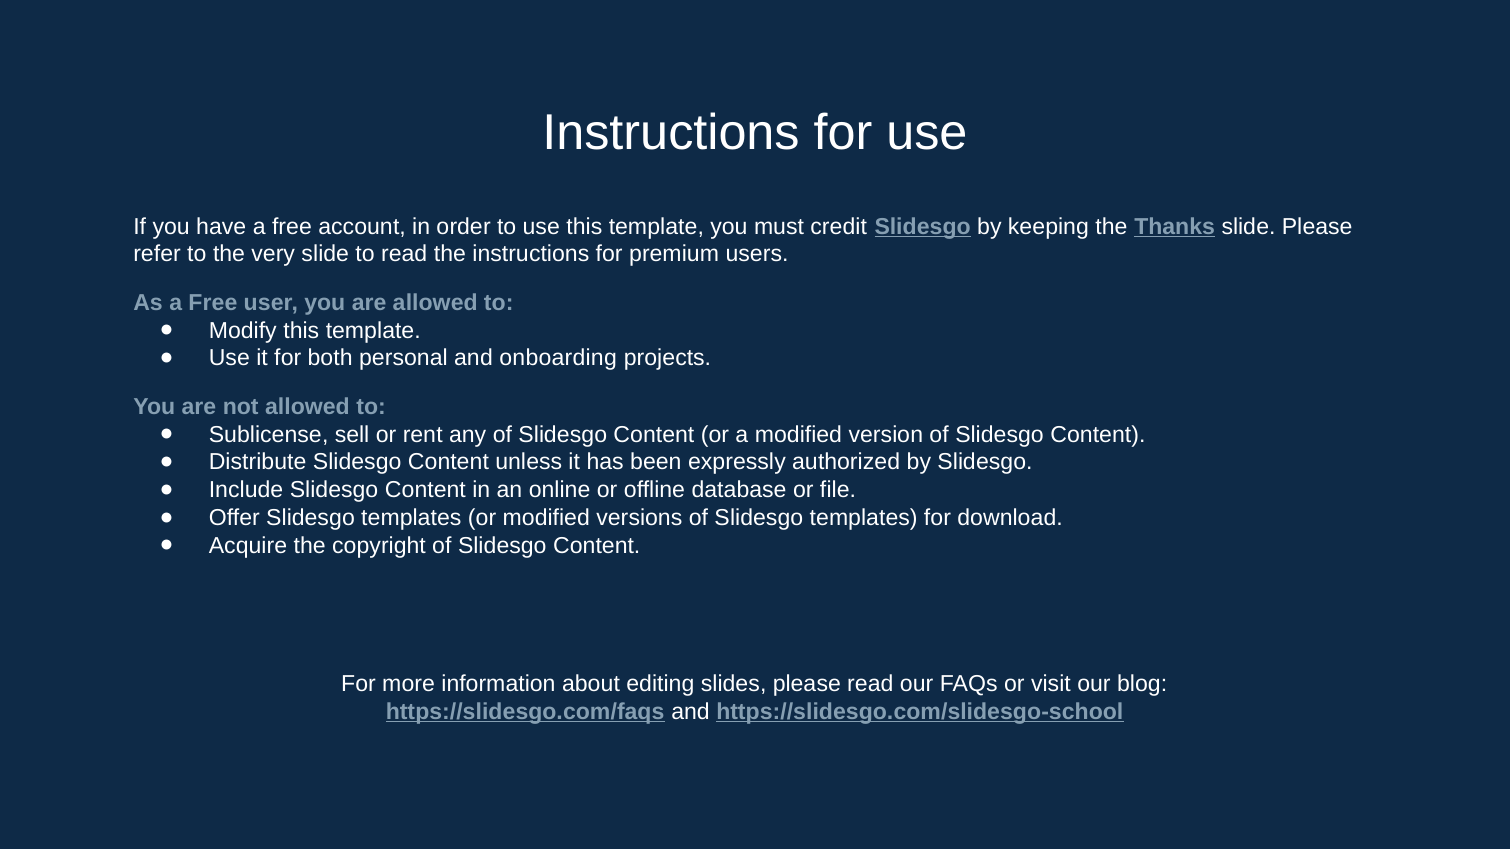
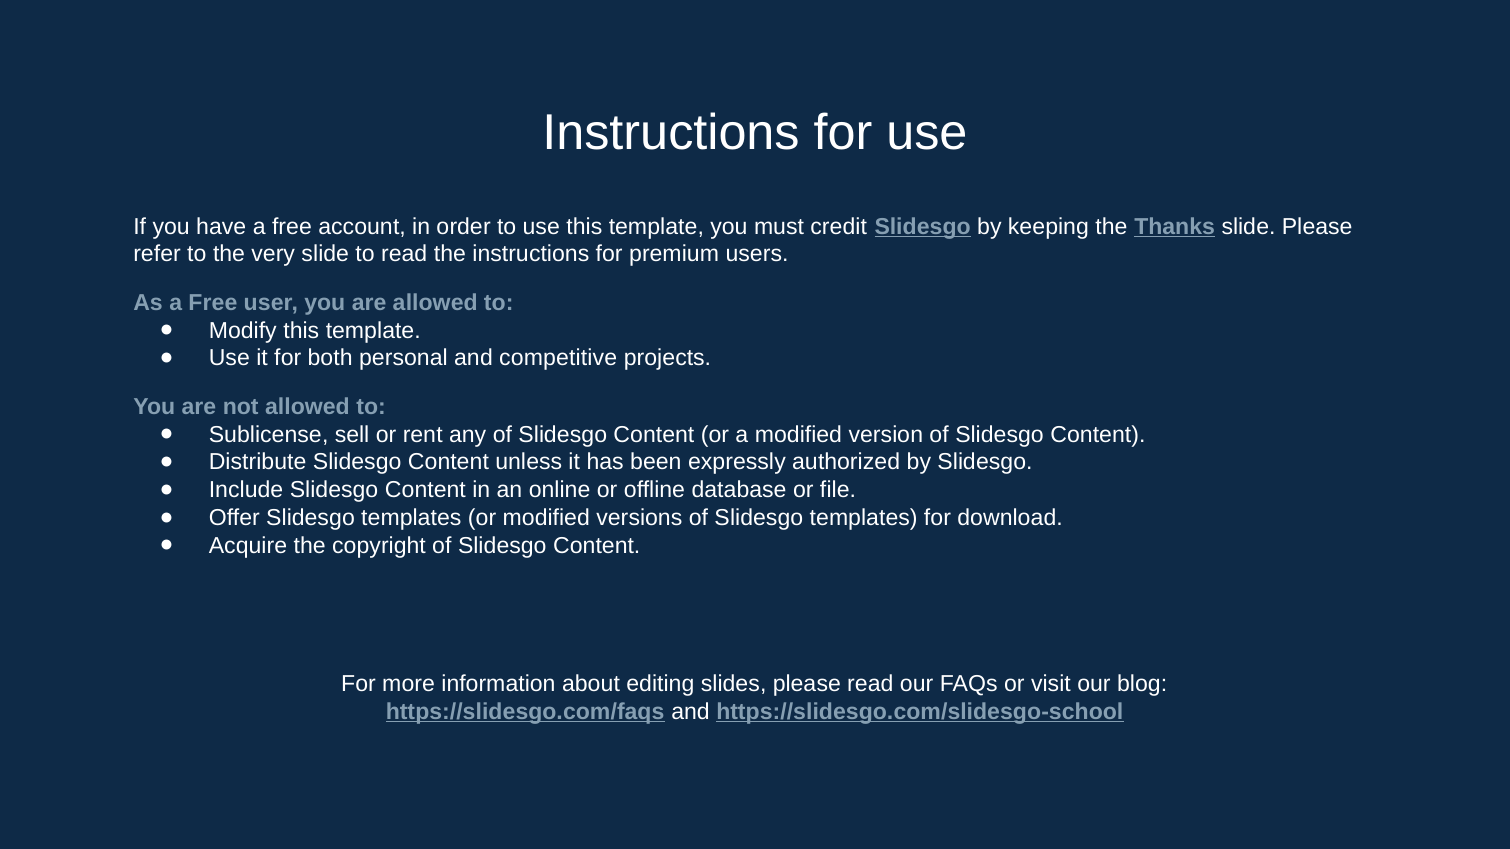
onboarding: onboarding -> competitive (558, 358)
